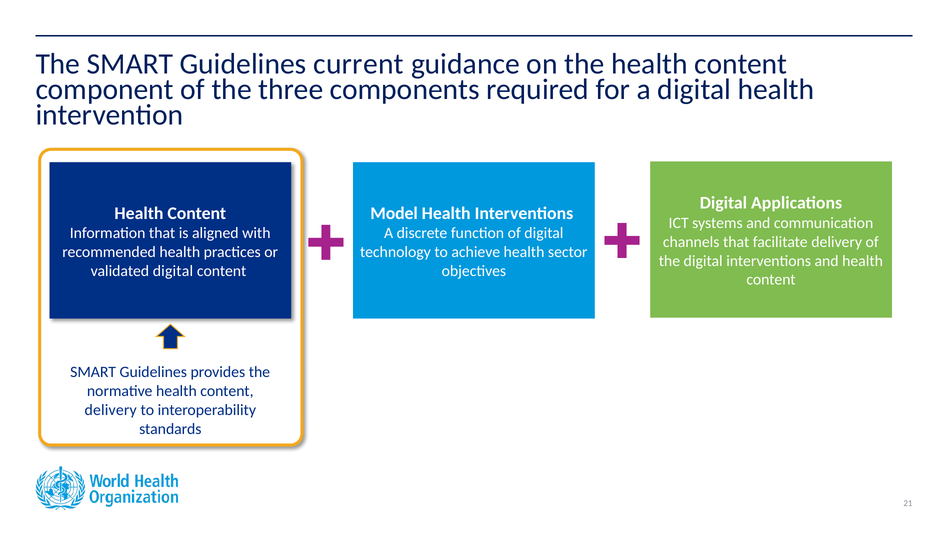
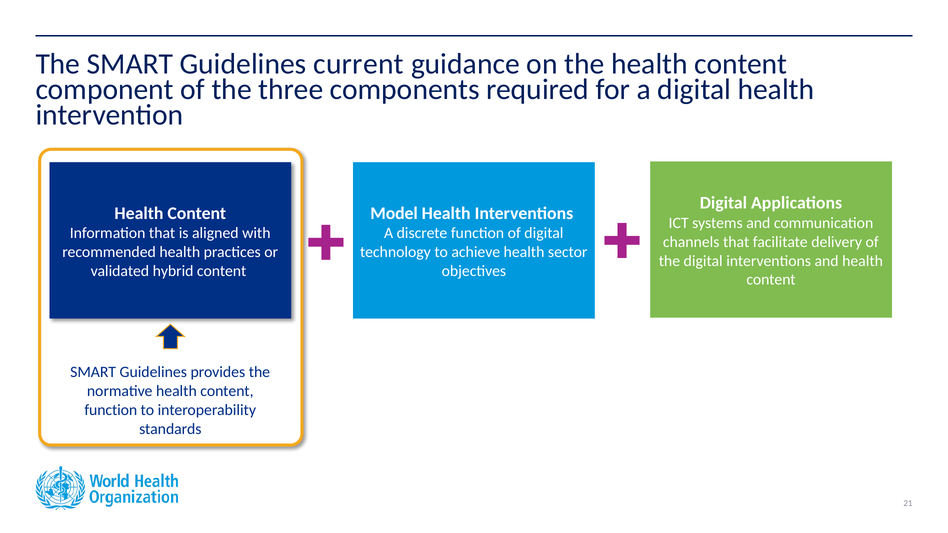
validated digital: digital -> hybrid (173, 271)
delivery: delivery -> function (111, 410)
